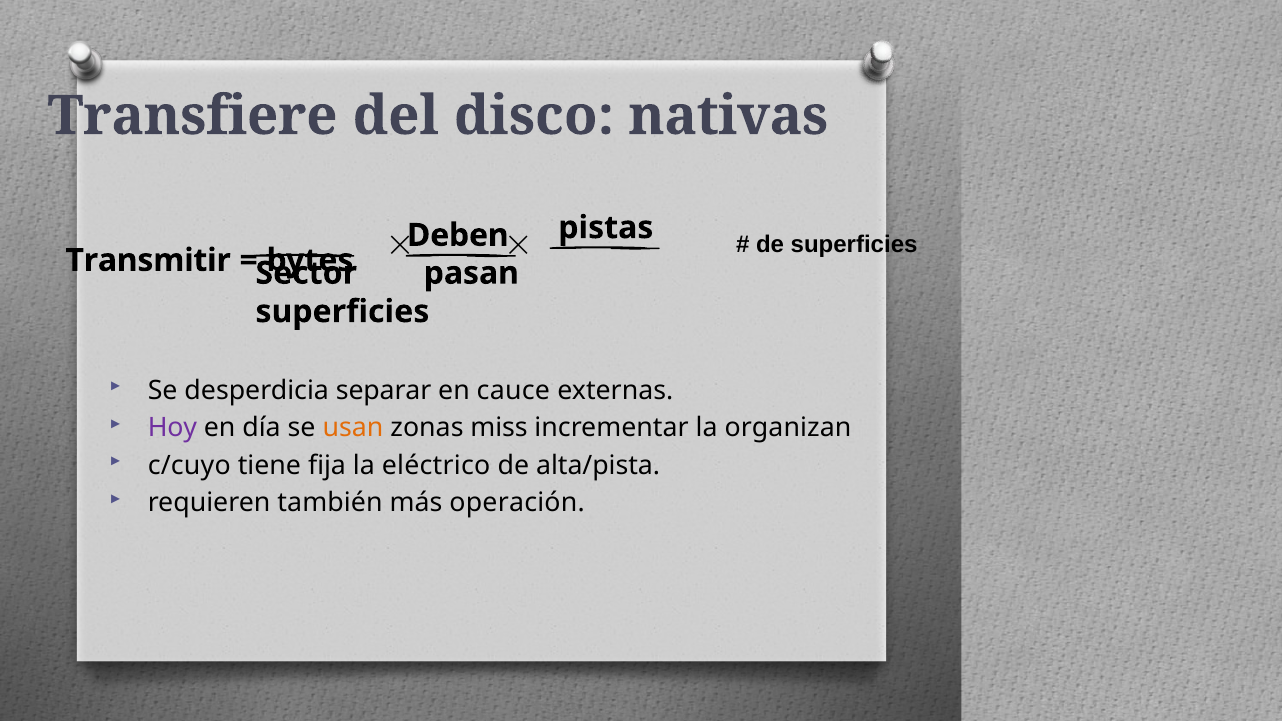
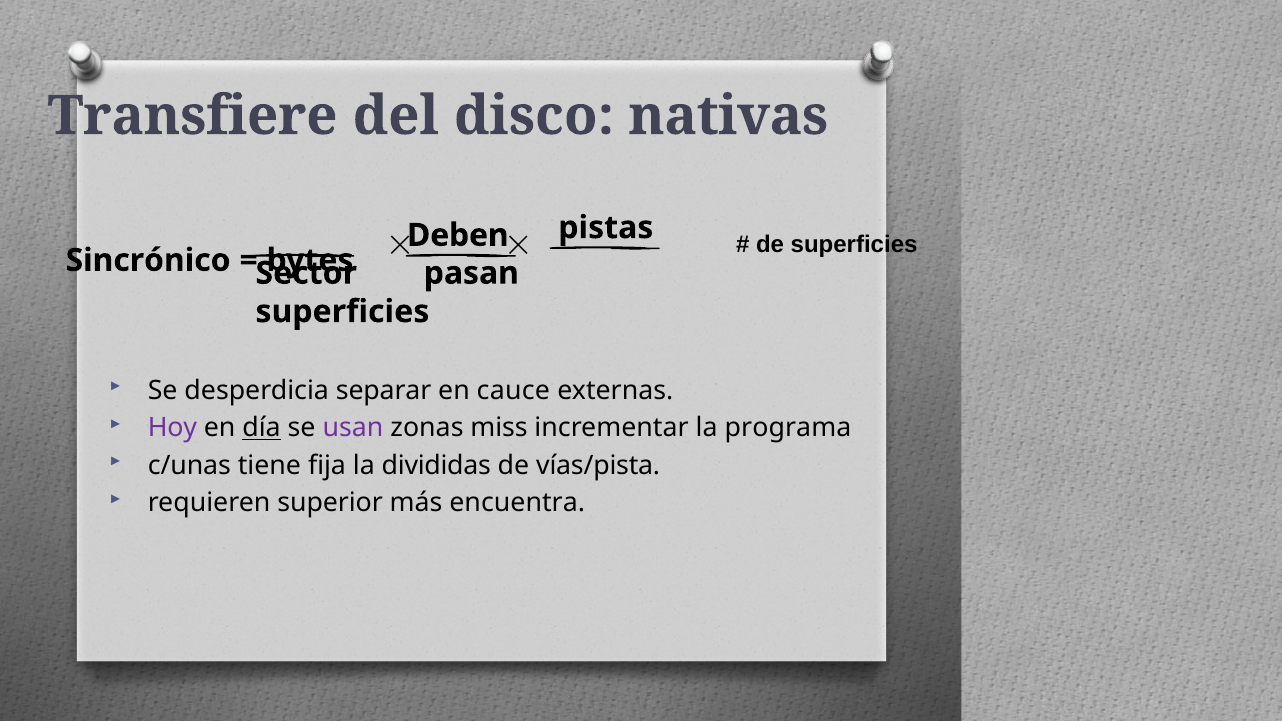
Transmitir: Transmitir -> Sincrónico (148, 260)
día underline: none -> present (262, 428)
usan colour: orange -> purple (353, 428)
organizan: organizan -> programa (788, 428)
c/cuyo: c/cuyo -> c/unas (189, 465)
eléctrico: eléctrico -> divididas (436, 465)
alta/pista: alta/pista -> vías/pista (598, 465)
también: también -> superior (330, 503)
operación: operación -> encuentra (517, 503)
